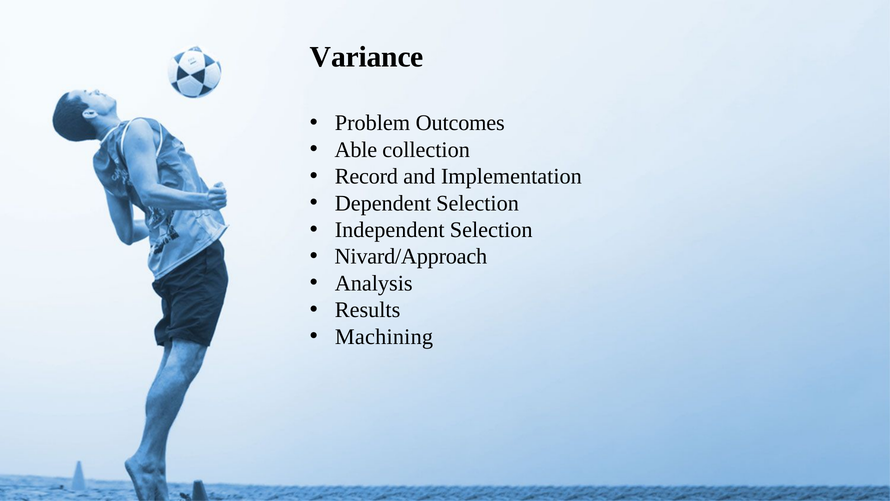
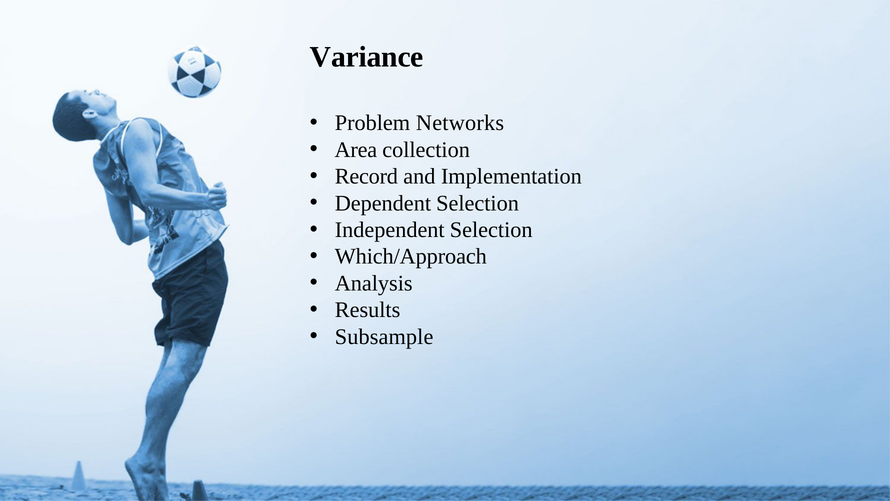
Outcomes: Outcomes -> Networks (460, 123)
Able: Able -> Area (356, 150)
Nivard/Approach: Nivard/Approach -> Which/Approach (411, 256)
Machining: Machining -> Subsample (384, 337)
